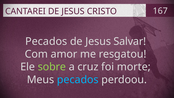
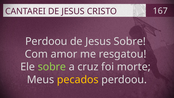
Pecados: Pecados -> Perdoou (46, 41)
Jesus Salvar: Salvar -> Sobre (130, 41)
pecados colour: light blue -> yellow (78, 80)
